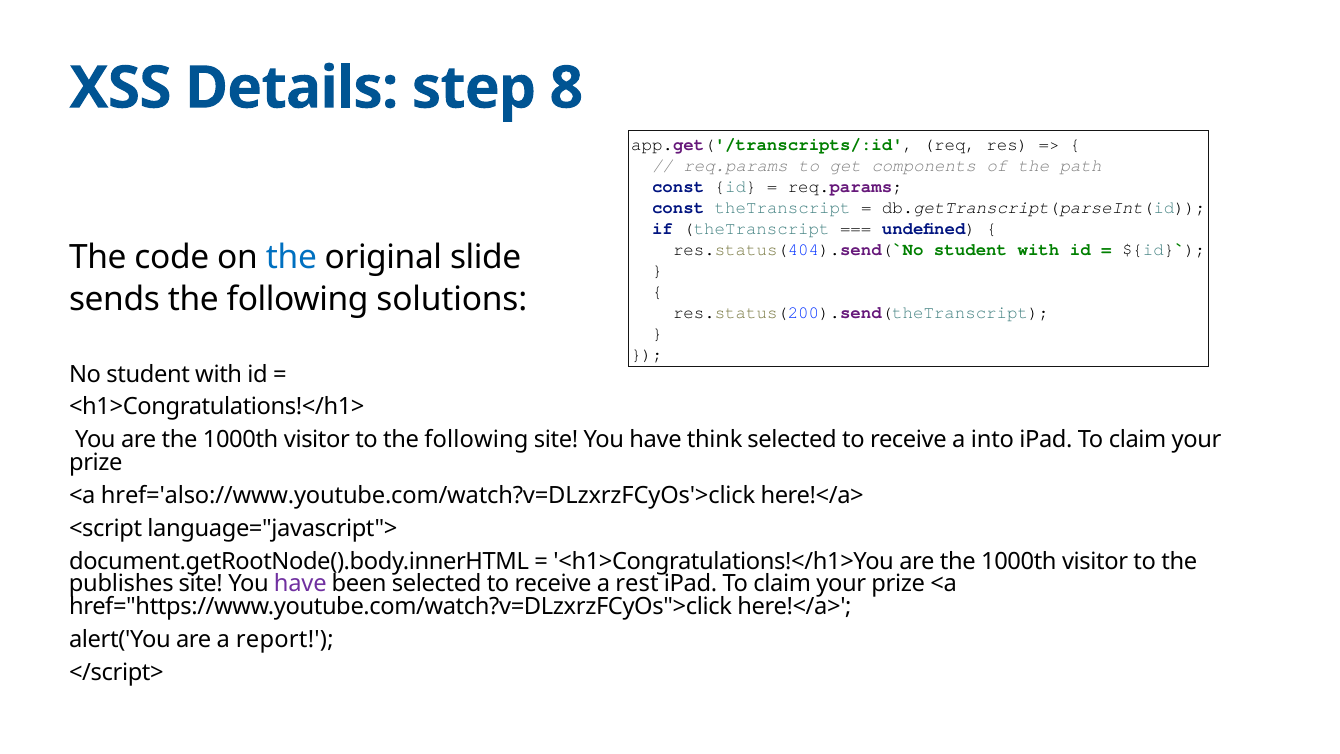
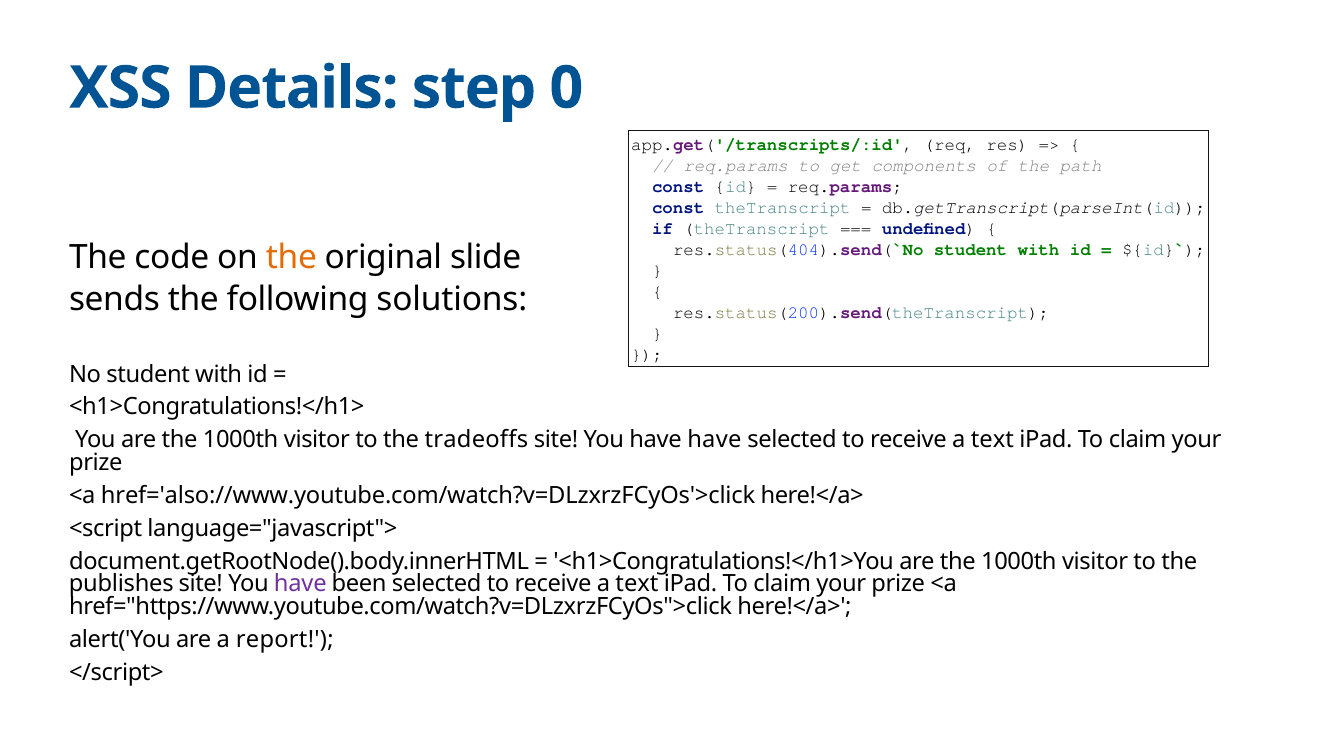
8: 8 -> 0 (566, 88)
the colour: blue -> orange (291, 257)
to the following: following -> tradeoffs (476, 440)
have think: think -> have (714, 440)
into: into -> text (992, 440)
rest: rest -> text (637, 584)
